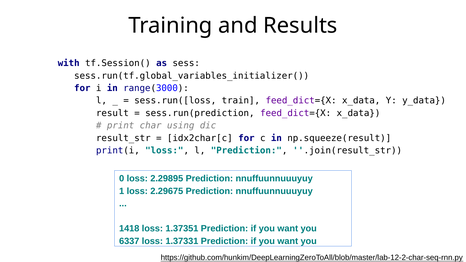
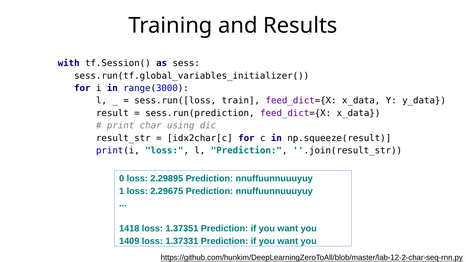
6337: 6337 -> 1409 (129, 241)
